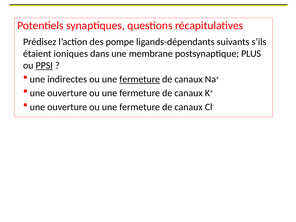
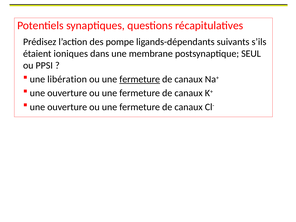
PLUS: PLUS -> SEUL (251, 54)
PPSI underline: present -> none (44, 66)
indirectes: indirectes -> libération (67, 79)
